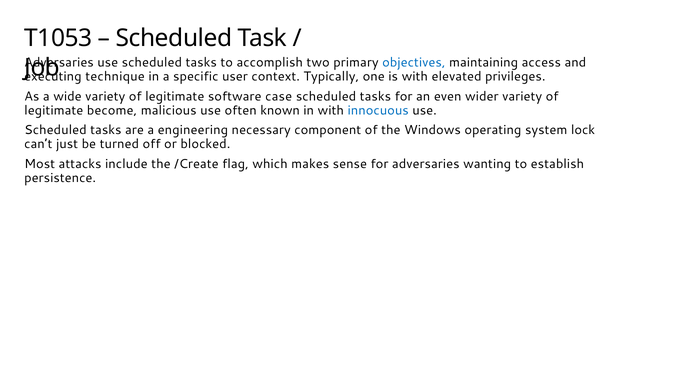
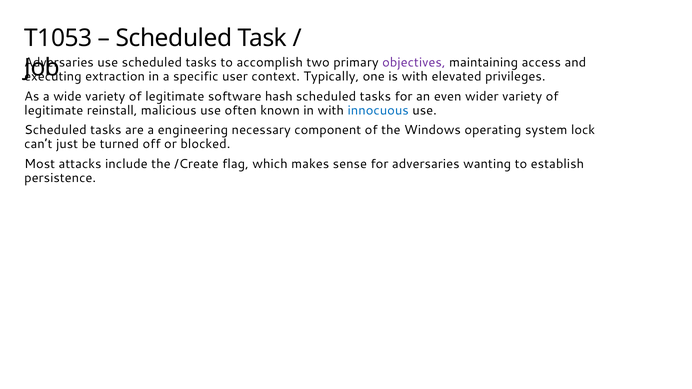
objectives colour: blue -> purple (414, 63)
technique: technique -> extraction (115, 77)
case: case -> hash (279, 96)
become: become -> reinstall (112, 110)
